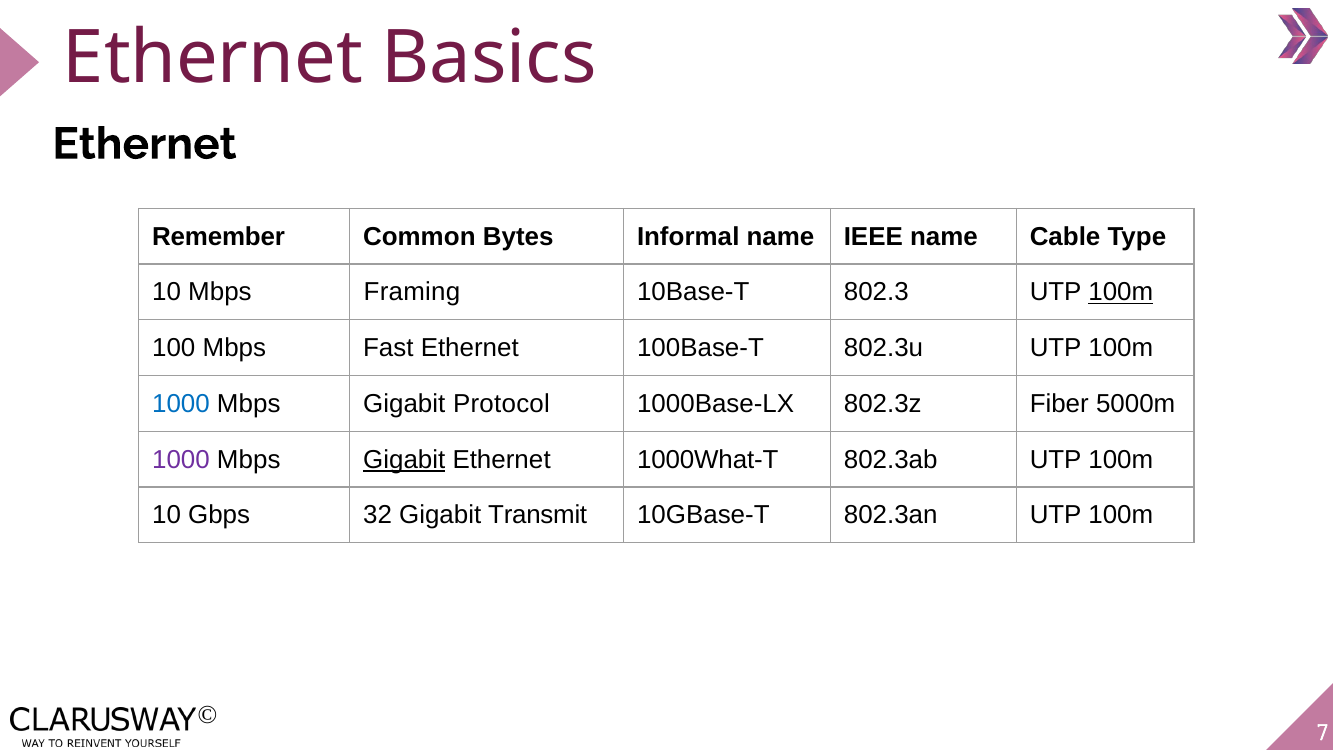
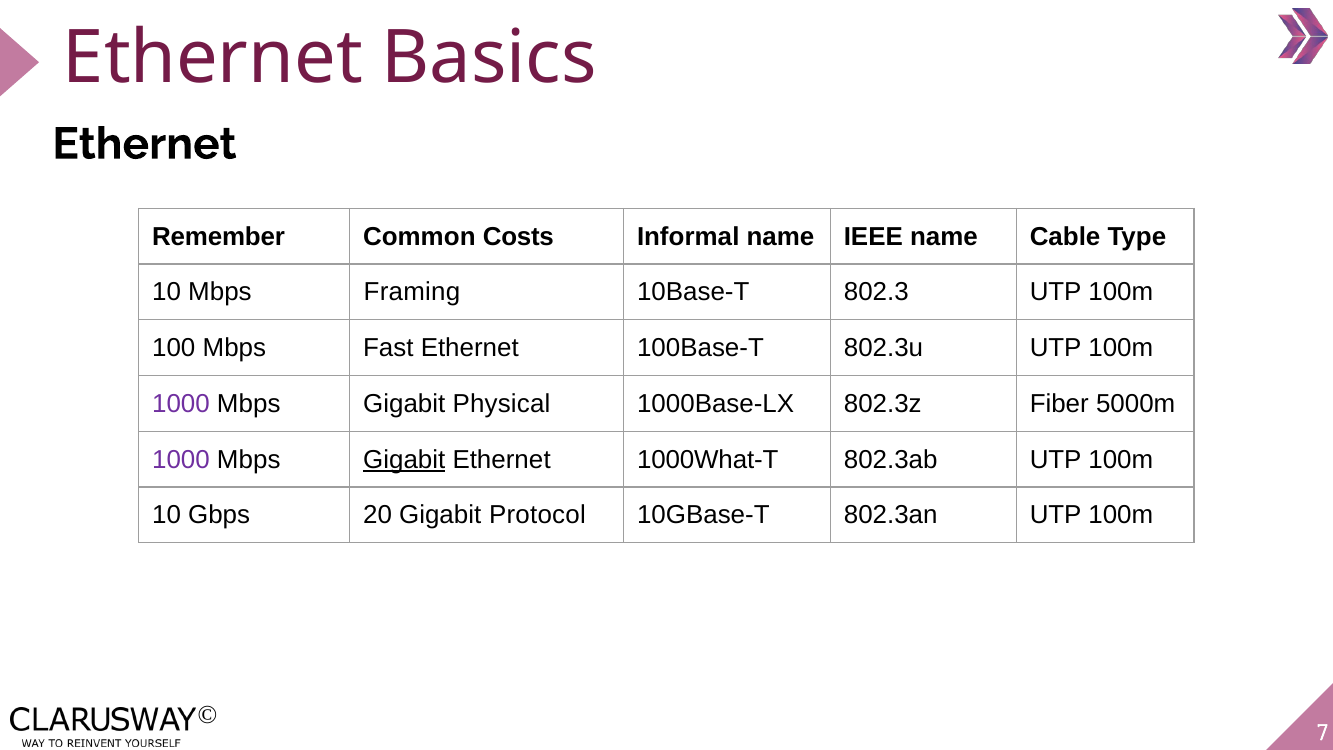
Bytes: Bytes -> Costs (518, 237)
100m underline: present -> none (1121, 292)
1000 colour: blue -> purple (181, 404)
Protocol: Protocol -> Physical (502, 404)
32: 32 -> 20 (378, 515)
Transmit: Transmit -> Protocol (537, 515)
